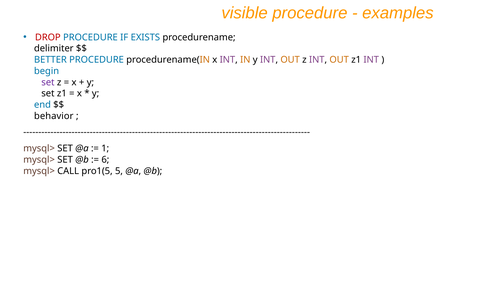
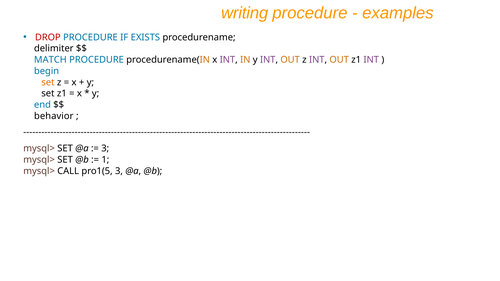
visible: visible -> writing (245, 13)
BETTER: BETTER -> MATCH (50, 60)
set colour: purple -> orange (48, 82)
1: 1 -> 3 (105, 149)
6: 6 -> 1 (105, 160)
pro1(5 5: 5 -> 3 (119, 171)
